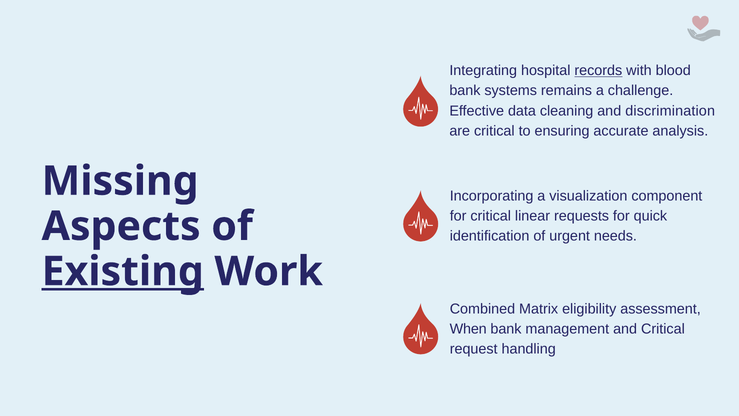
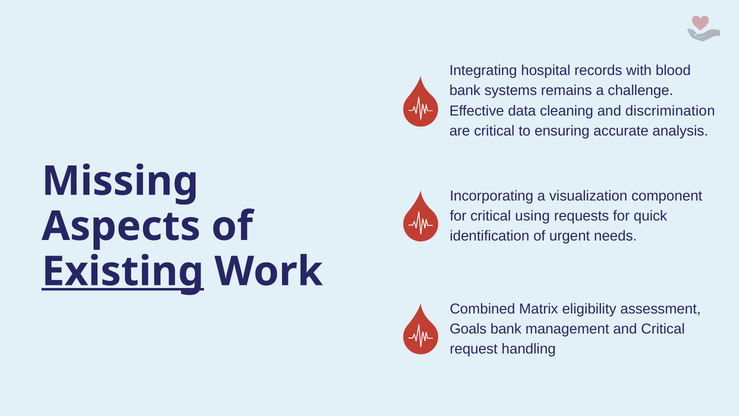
records underline: present -> none (598, 71)
linear: linear -> using (532, 216)
When: When -> Goals (468, 329)
